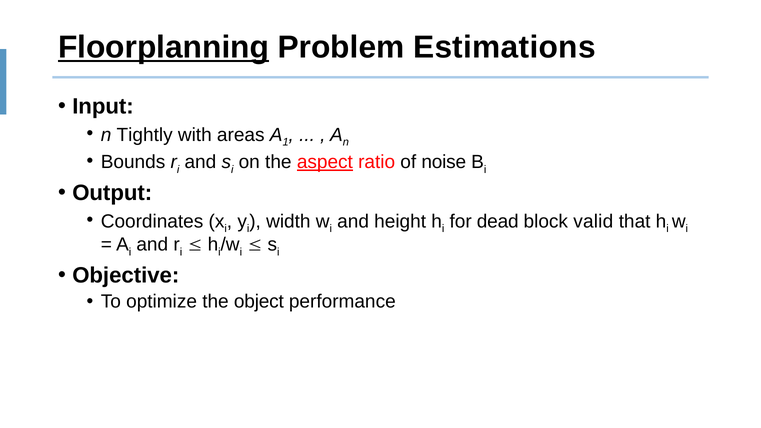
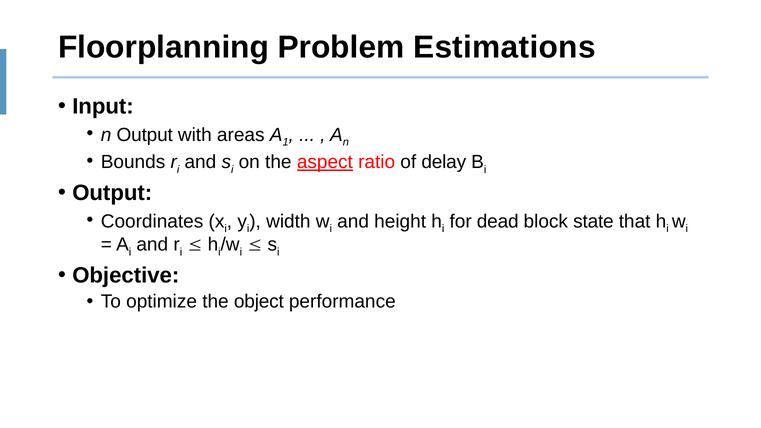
Floorplanning underline: present -> none (163, 47)
n Tightly: Tightly -> Output (145, 135)
noise: noise -> delay (444, 162)
valid: valid -> state (593, 221)
